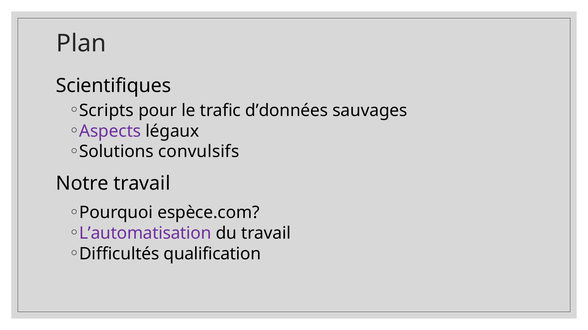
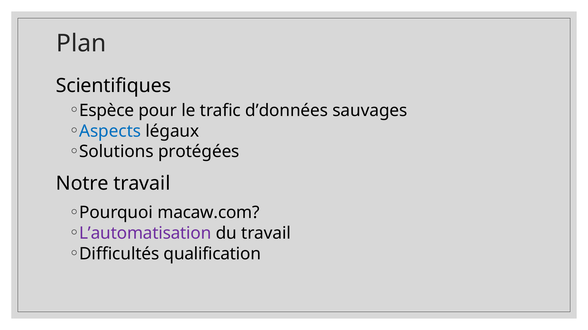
Scripts: Scripts -> Espèce (107, 111)
Aspects colour: purple -> blue (110, 131)
convulsifs: convulsifs -> protégées (199, 152)
espèce.com: espèce.com -> macaw.com (209, 213)
